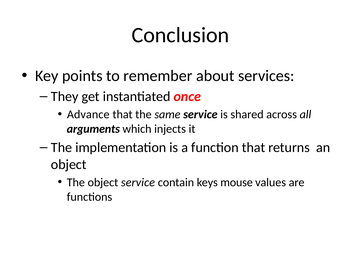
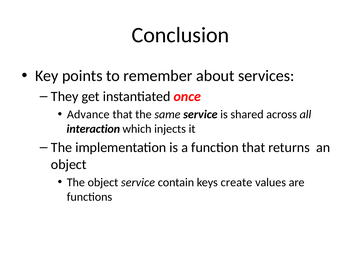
arguments: arguments -> interaction (93, 129)
mouse: mouse -> create (236, 182)
